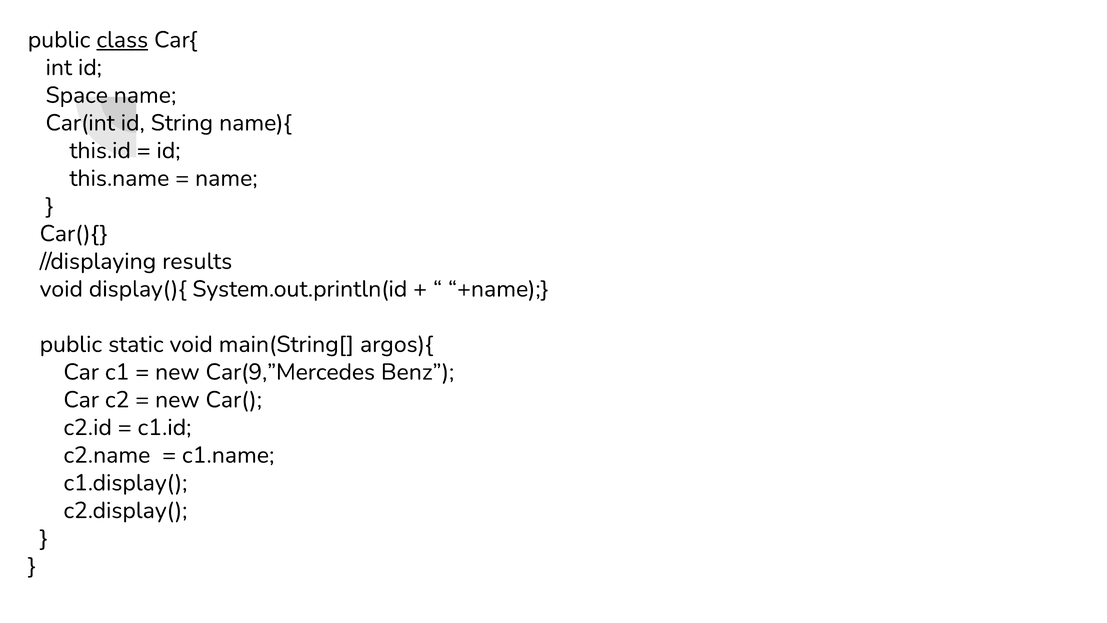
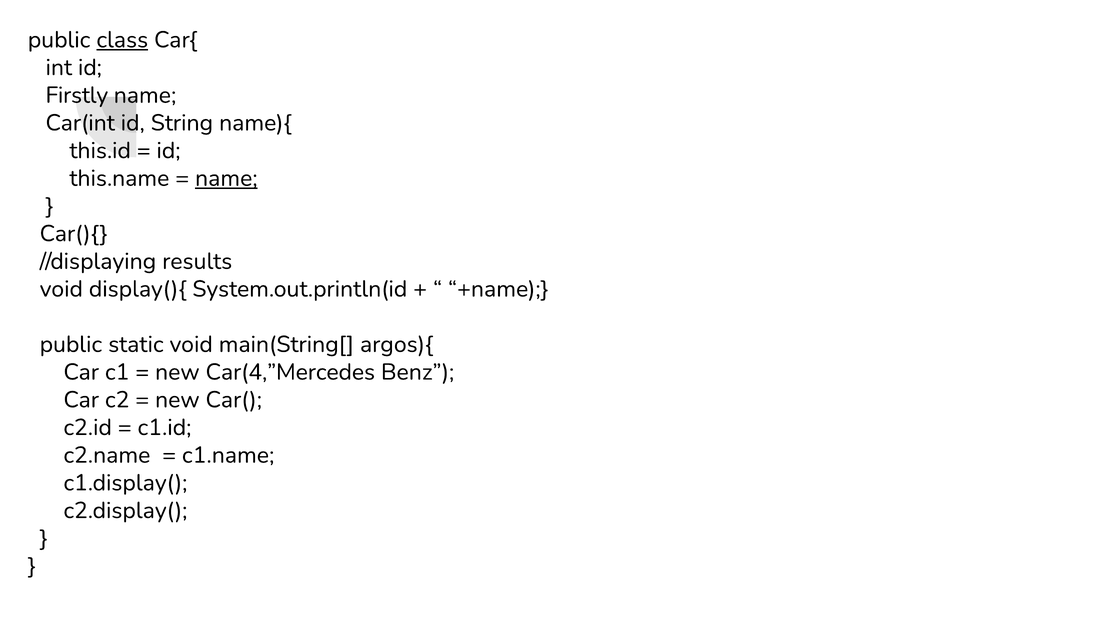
Space: Space -> Firstly (77, 95)
name underline: none -> present (226, 178)
Car(9,”Mercedes: Car(9,”Mercedes -> Car(4,”Mercedes (290, 372)
